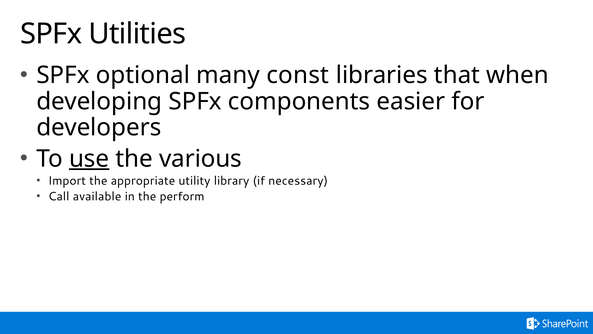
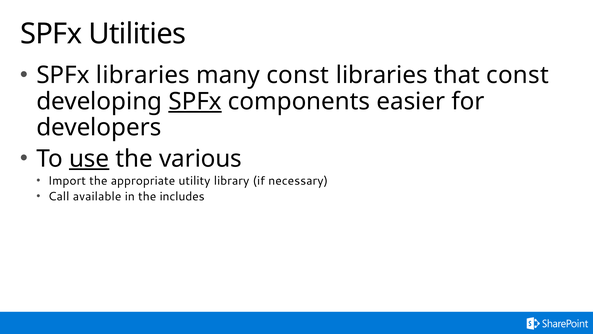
SPFx optional: optional -> libraries (143, 75)
that when: when -> const (517, 75)
SPFx underline: none -> present (195, 101)
perform: perform -> includes (182, 196)
